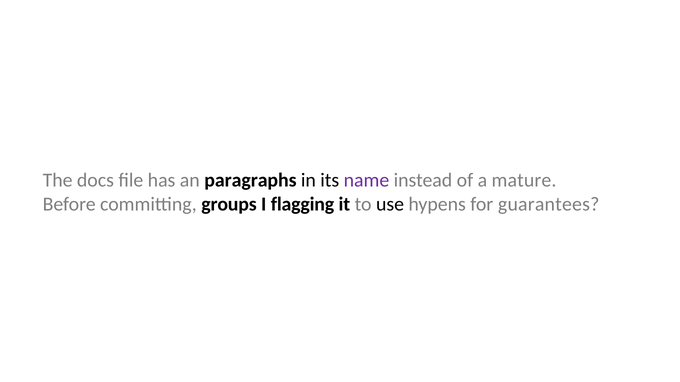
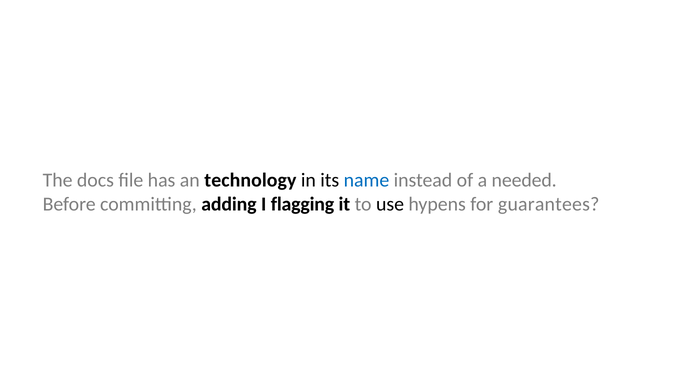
paragraphs: paragraphs -> technology (250, 180)
name colour: purple -> blue (366, 180)
mature: mature -> needed (524, 180)
groups: groups -> adding (229, 204)
